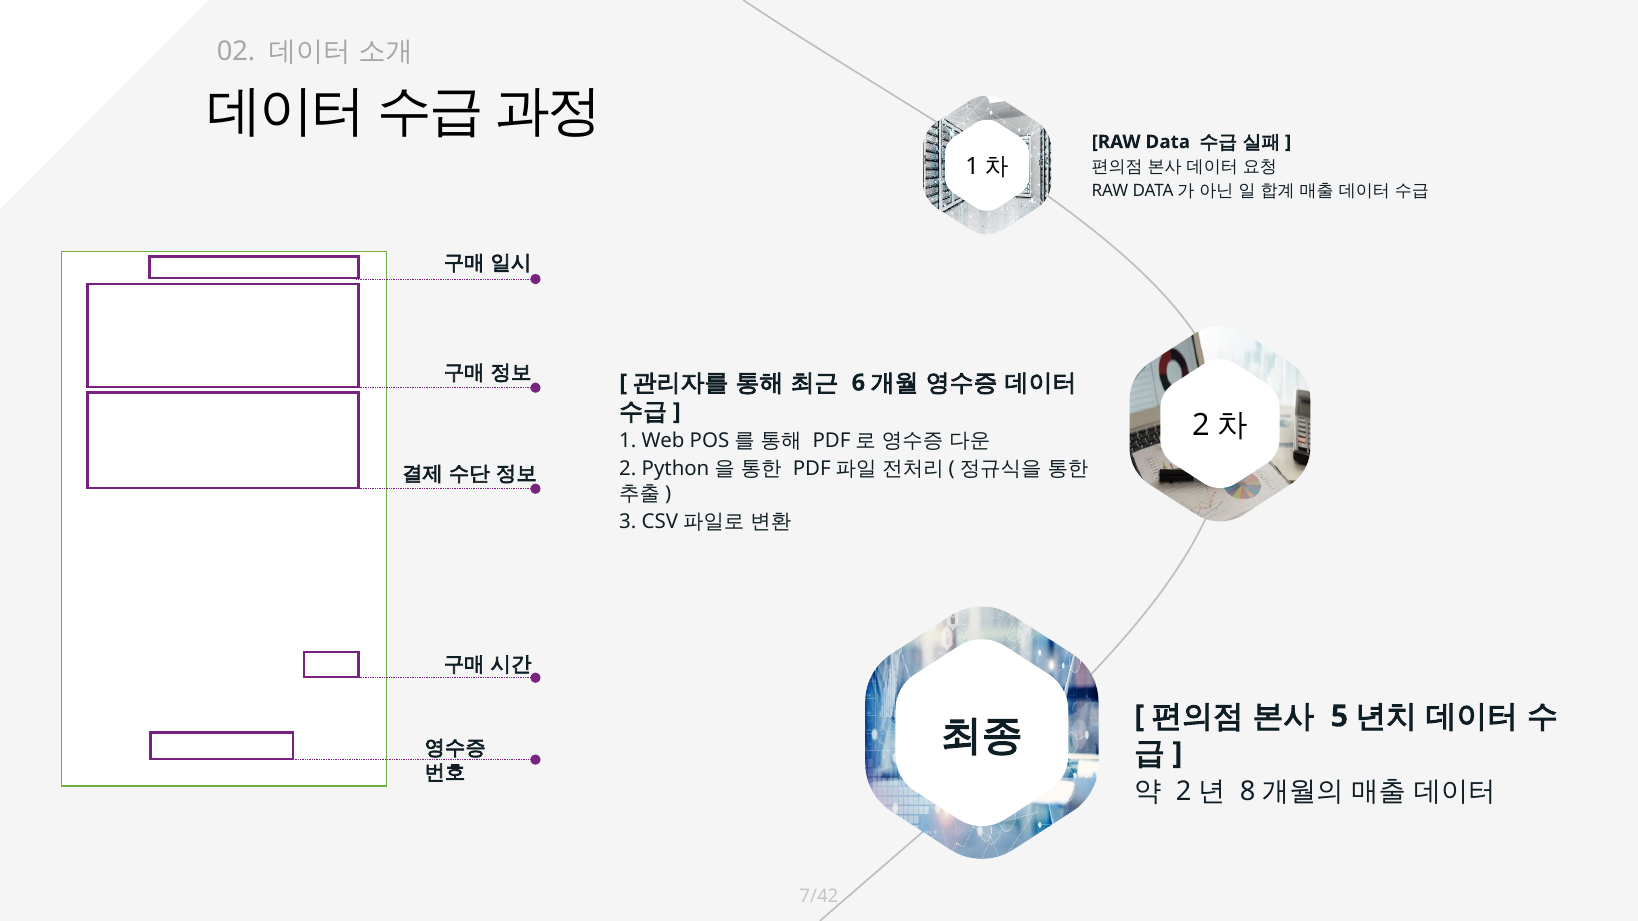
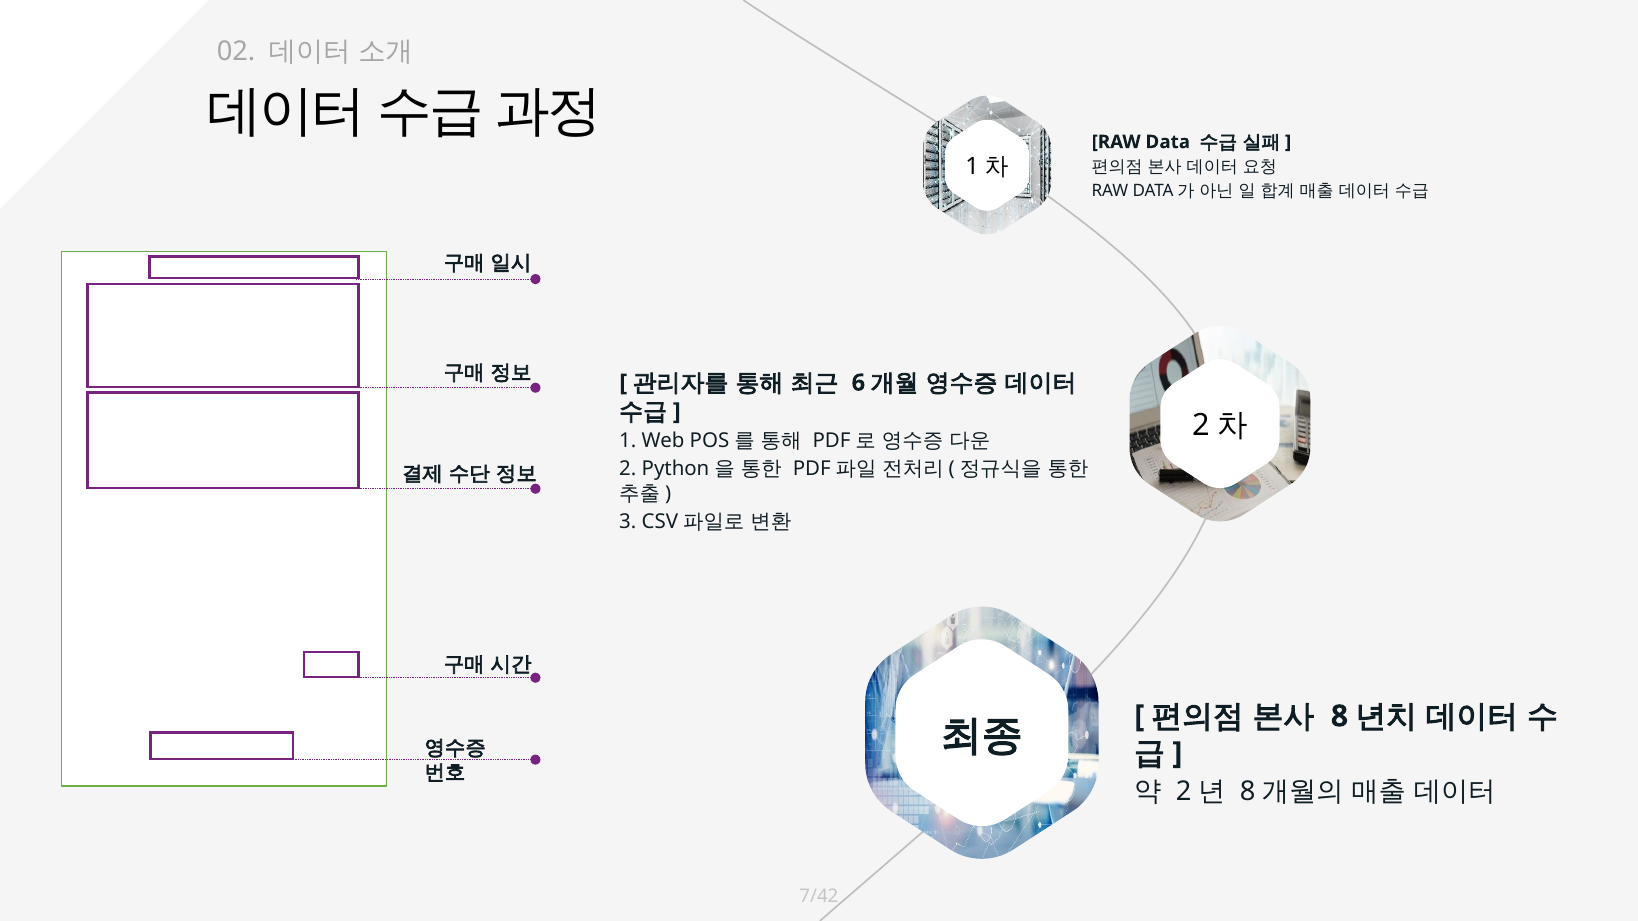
5: 5 -> 8 (1339, 717)
